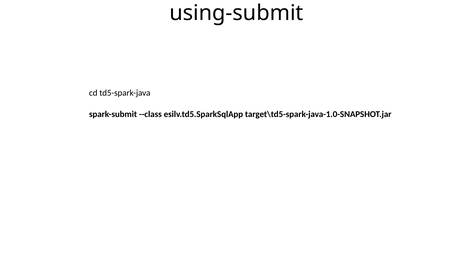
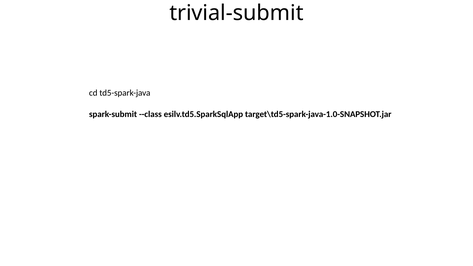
using-submit: using-submit -> trivial-submit (236, 13)
